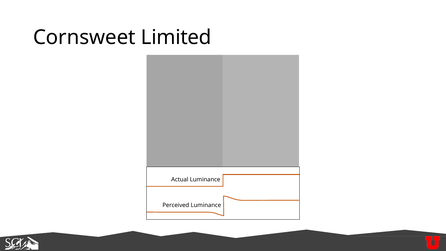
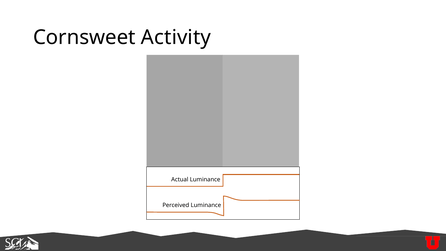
Limited: Limited -> Activity (176, 37)
